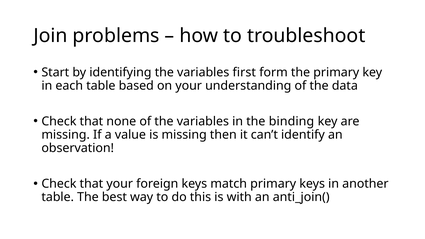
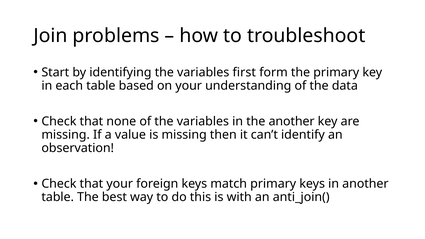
the binding: binding -> another (292, 121)
